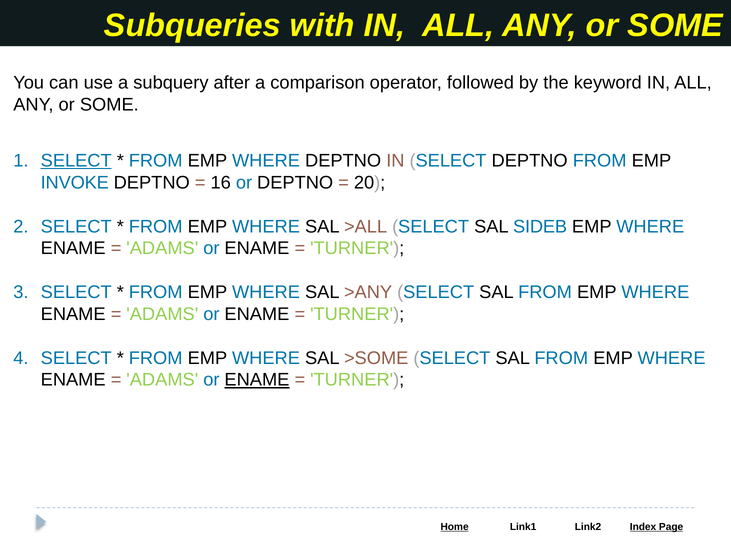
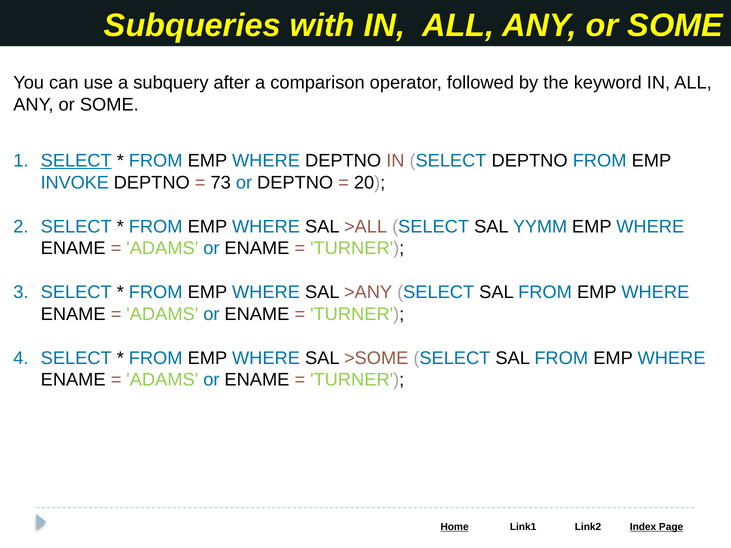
16: 16 -> 73 (221, 183)
SIDEB: SIDEB -> YYMM (540, 227)
ENAME underline: present -> none (257, 380)
